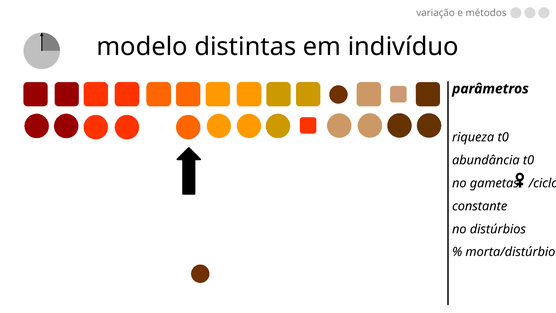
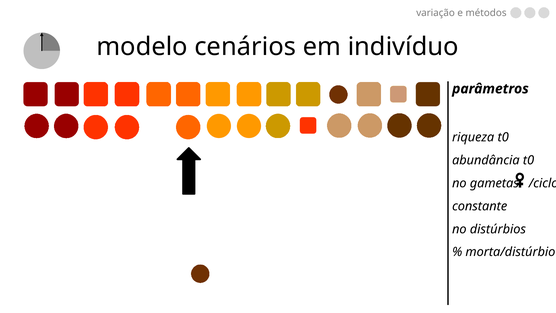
distintas: distintas -> cenários (245, 47)
